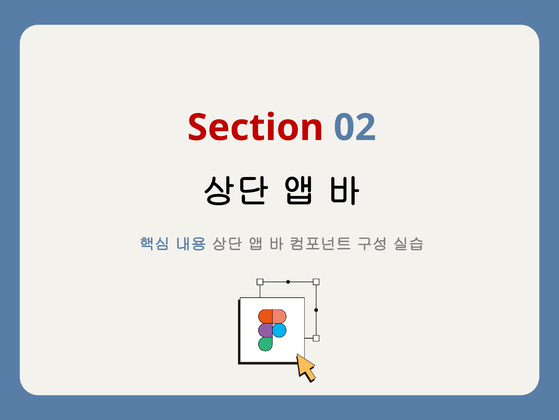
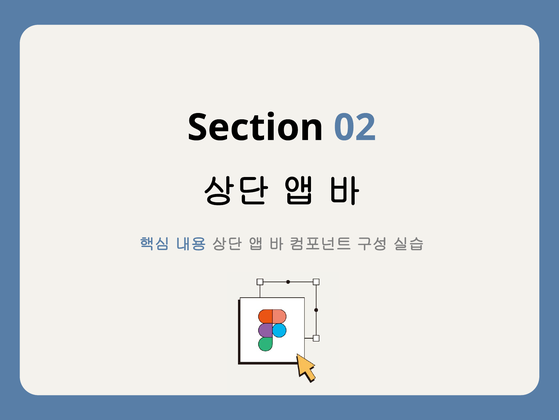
Section colour: red -> black (255, 127)
